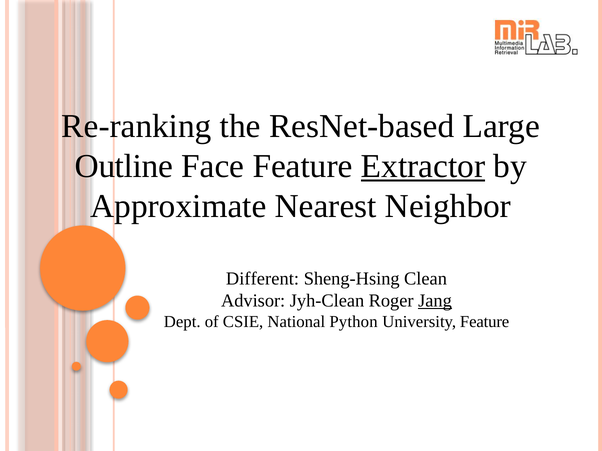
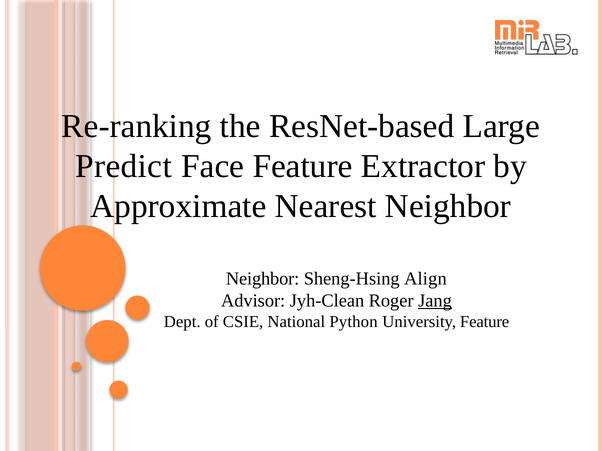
Outline: Outline -> Predict (124, 166)
Extractor underline: present -> none (423, 166)
Different: Different -> Neighbor (263, 279)
Clean: Clean -> Align (425, 279)
